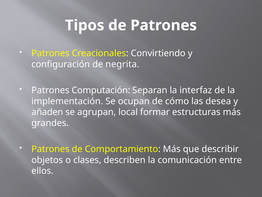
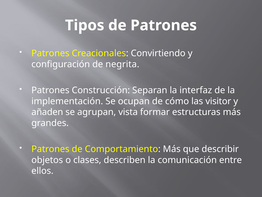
Computación: Computación -> Construcción (101, 90)
desea: desea -> visitor (218, 101)
local: local -> vista (128, 112)
